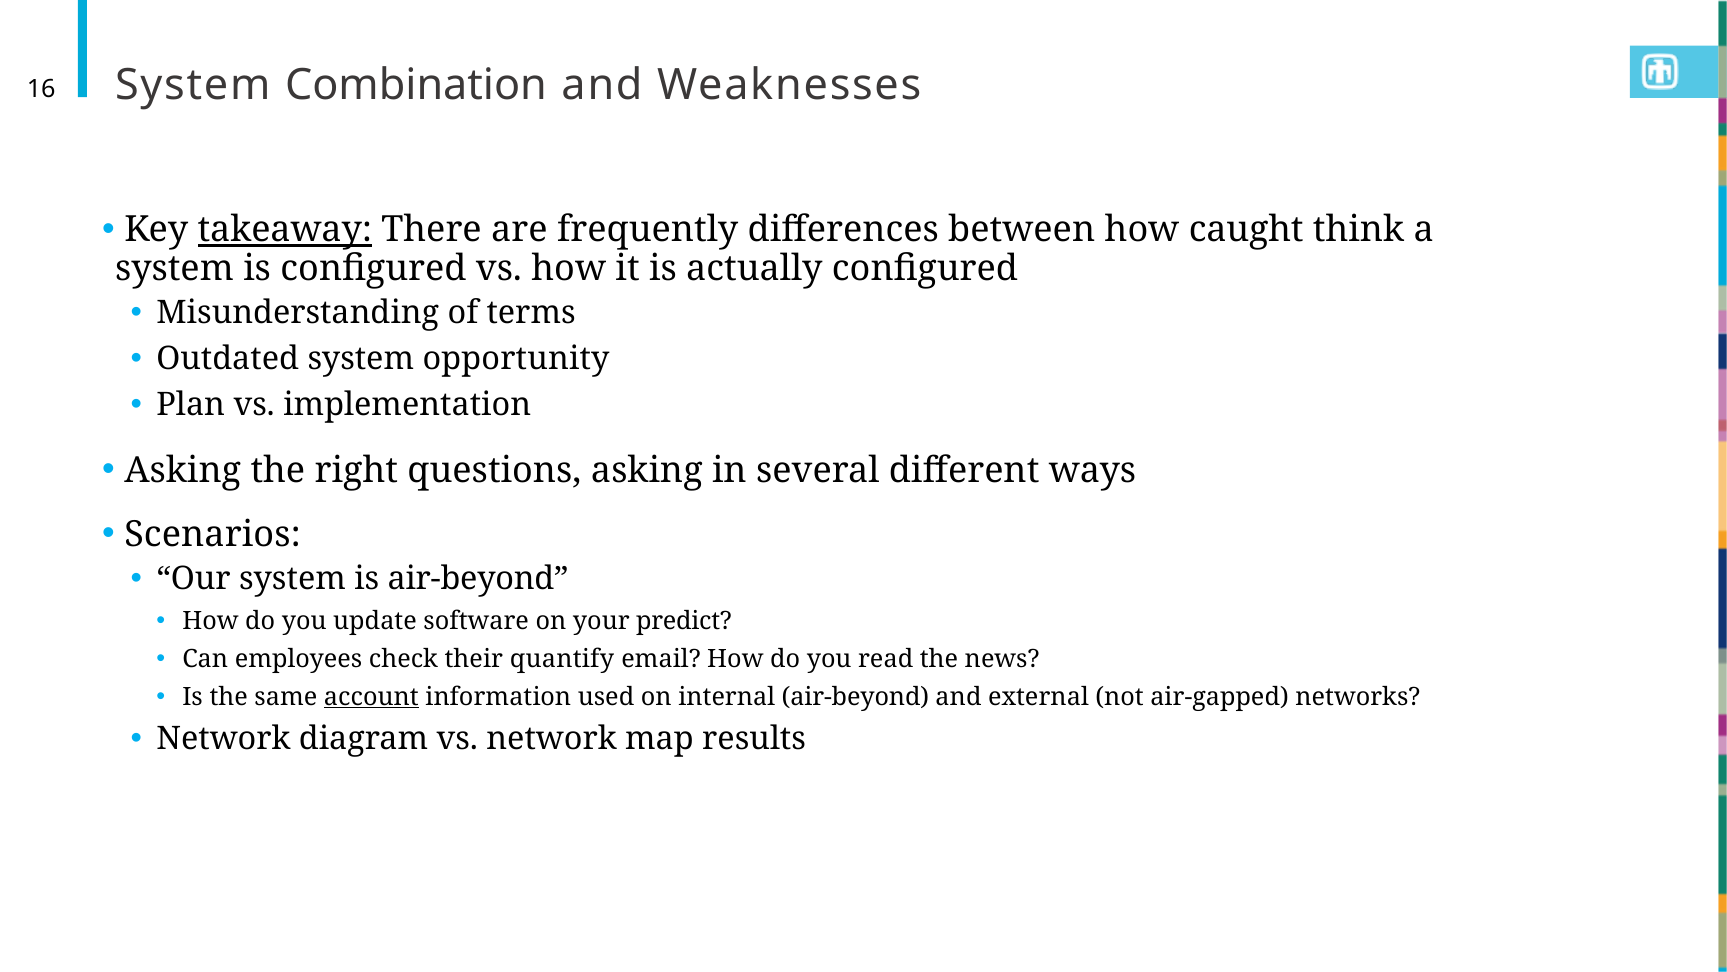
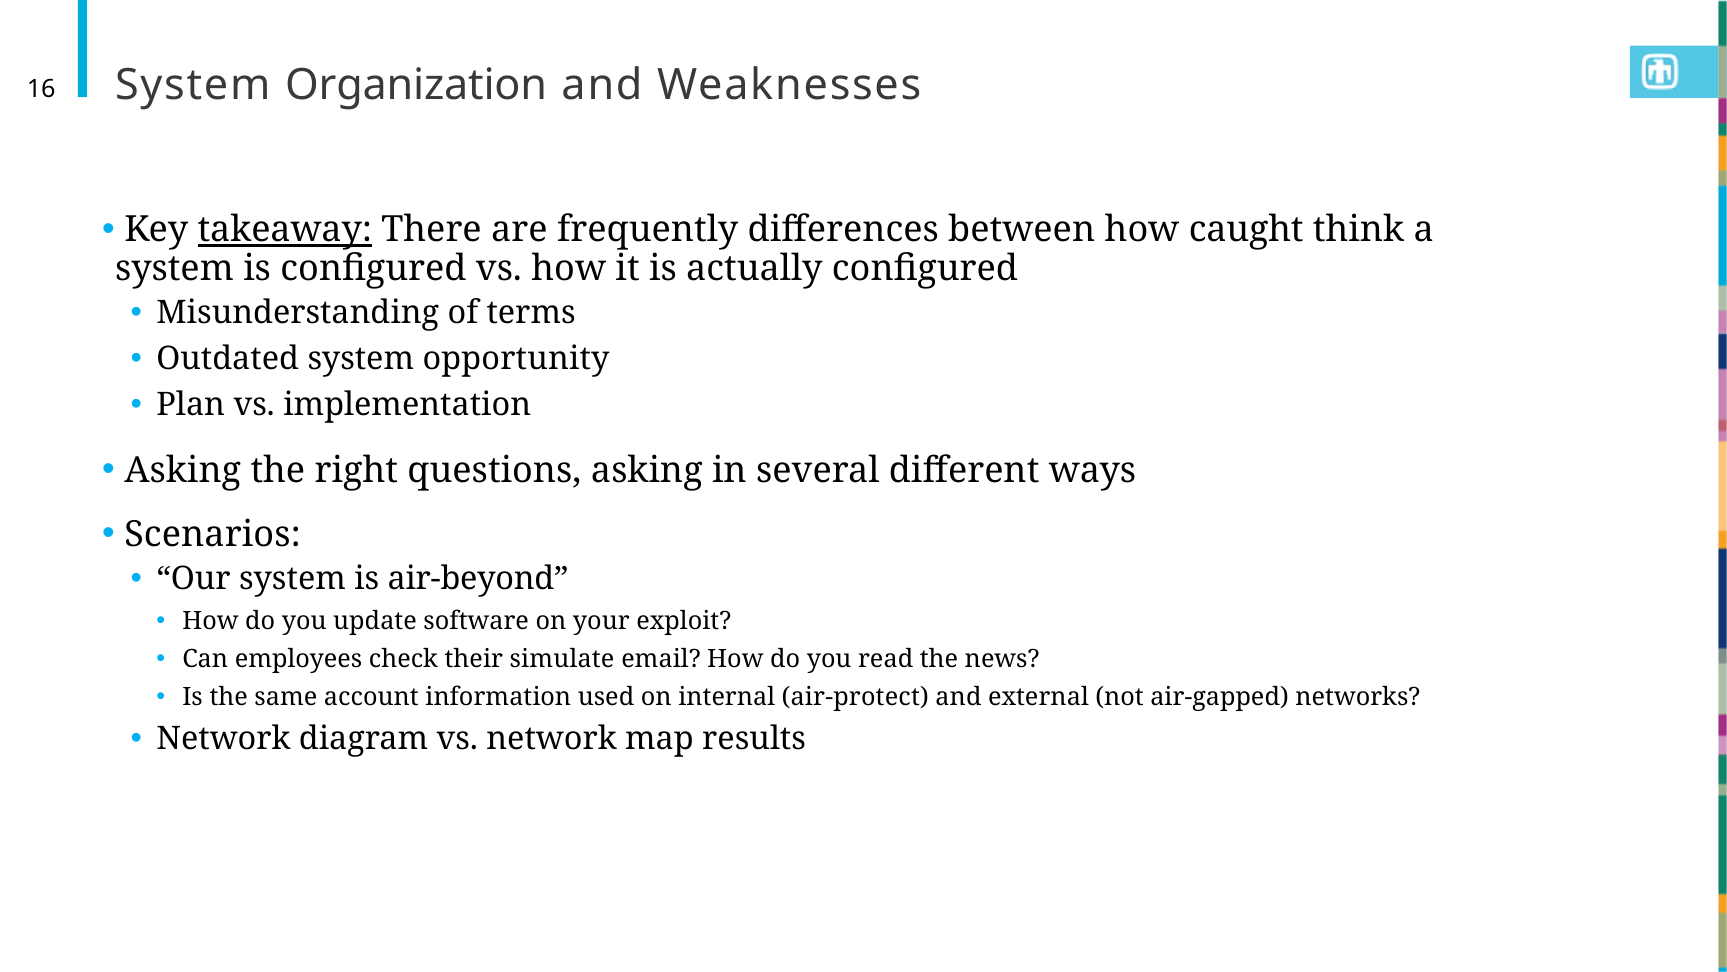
Combination: Combination -> Organization (416, 85)
predict: predict -> exploit (684, 620)
quantify: quantify -> simulate (562, 658)
account underline: present -> none (371, 696)
internal air-beyond: air-beyond -> air-protect (855, 696)
